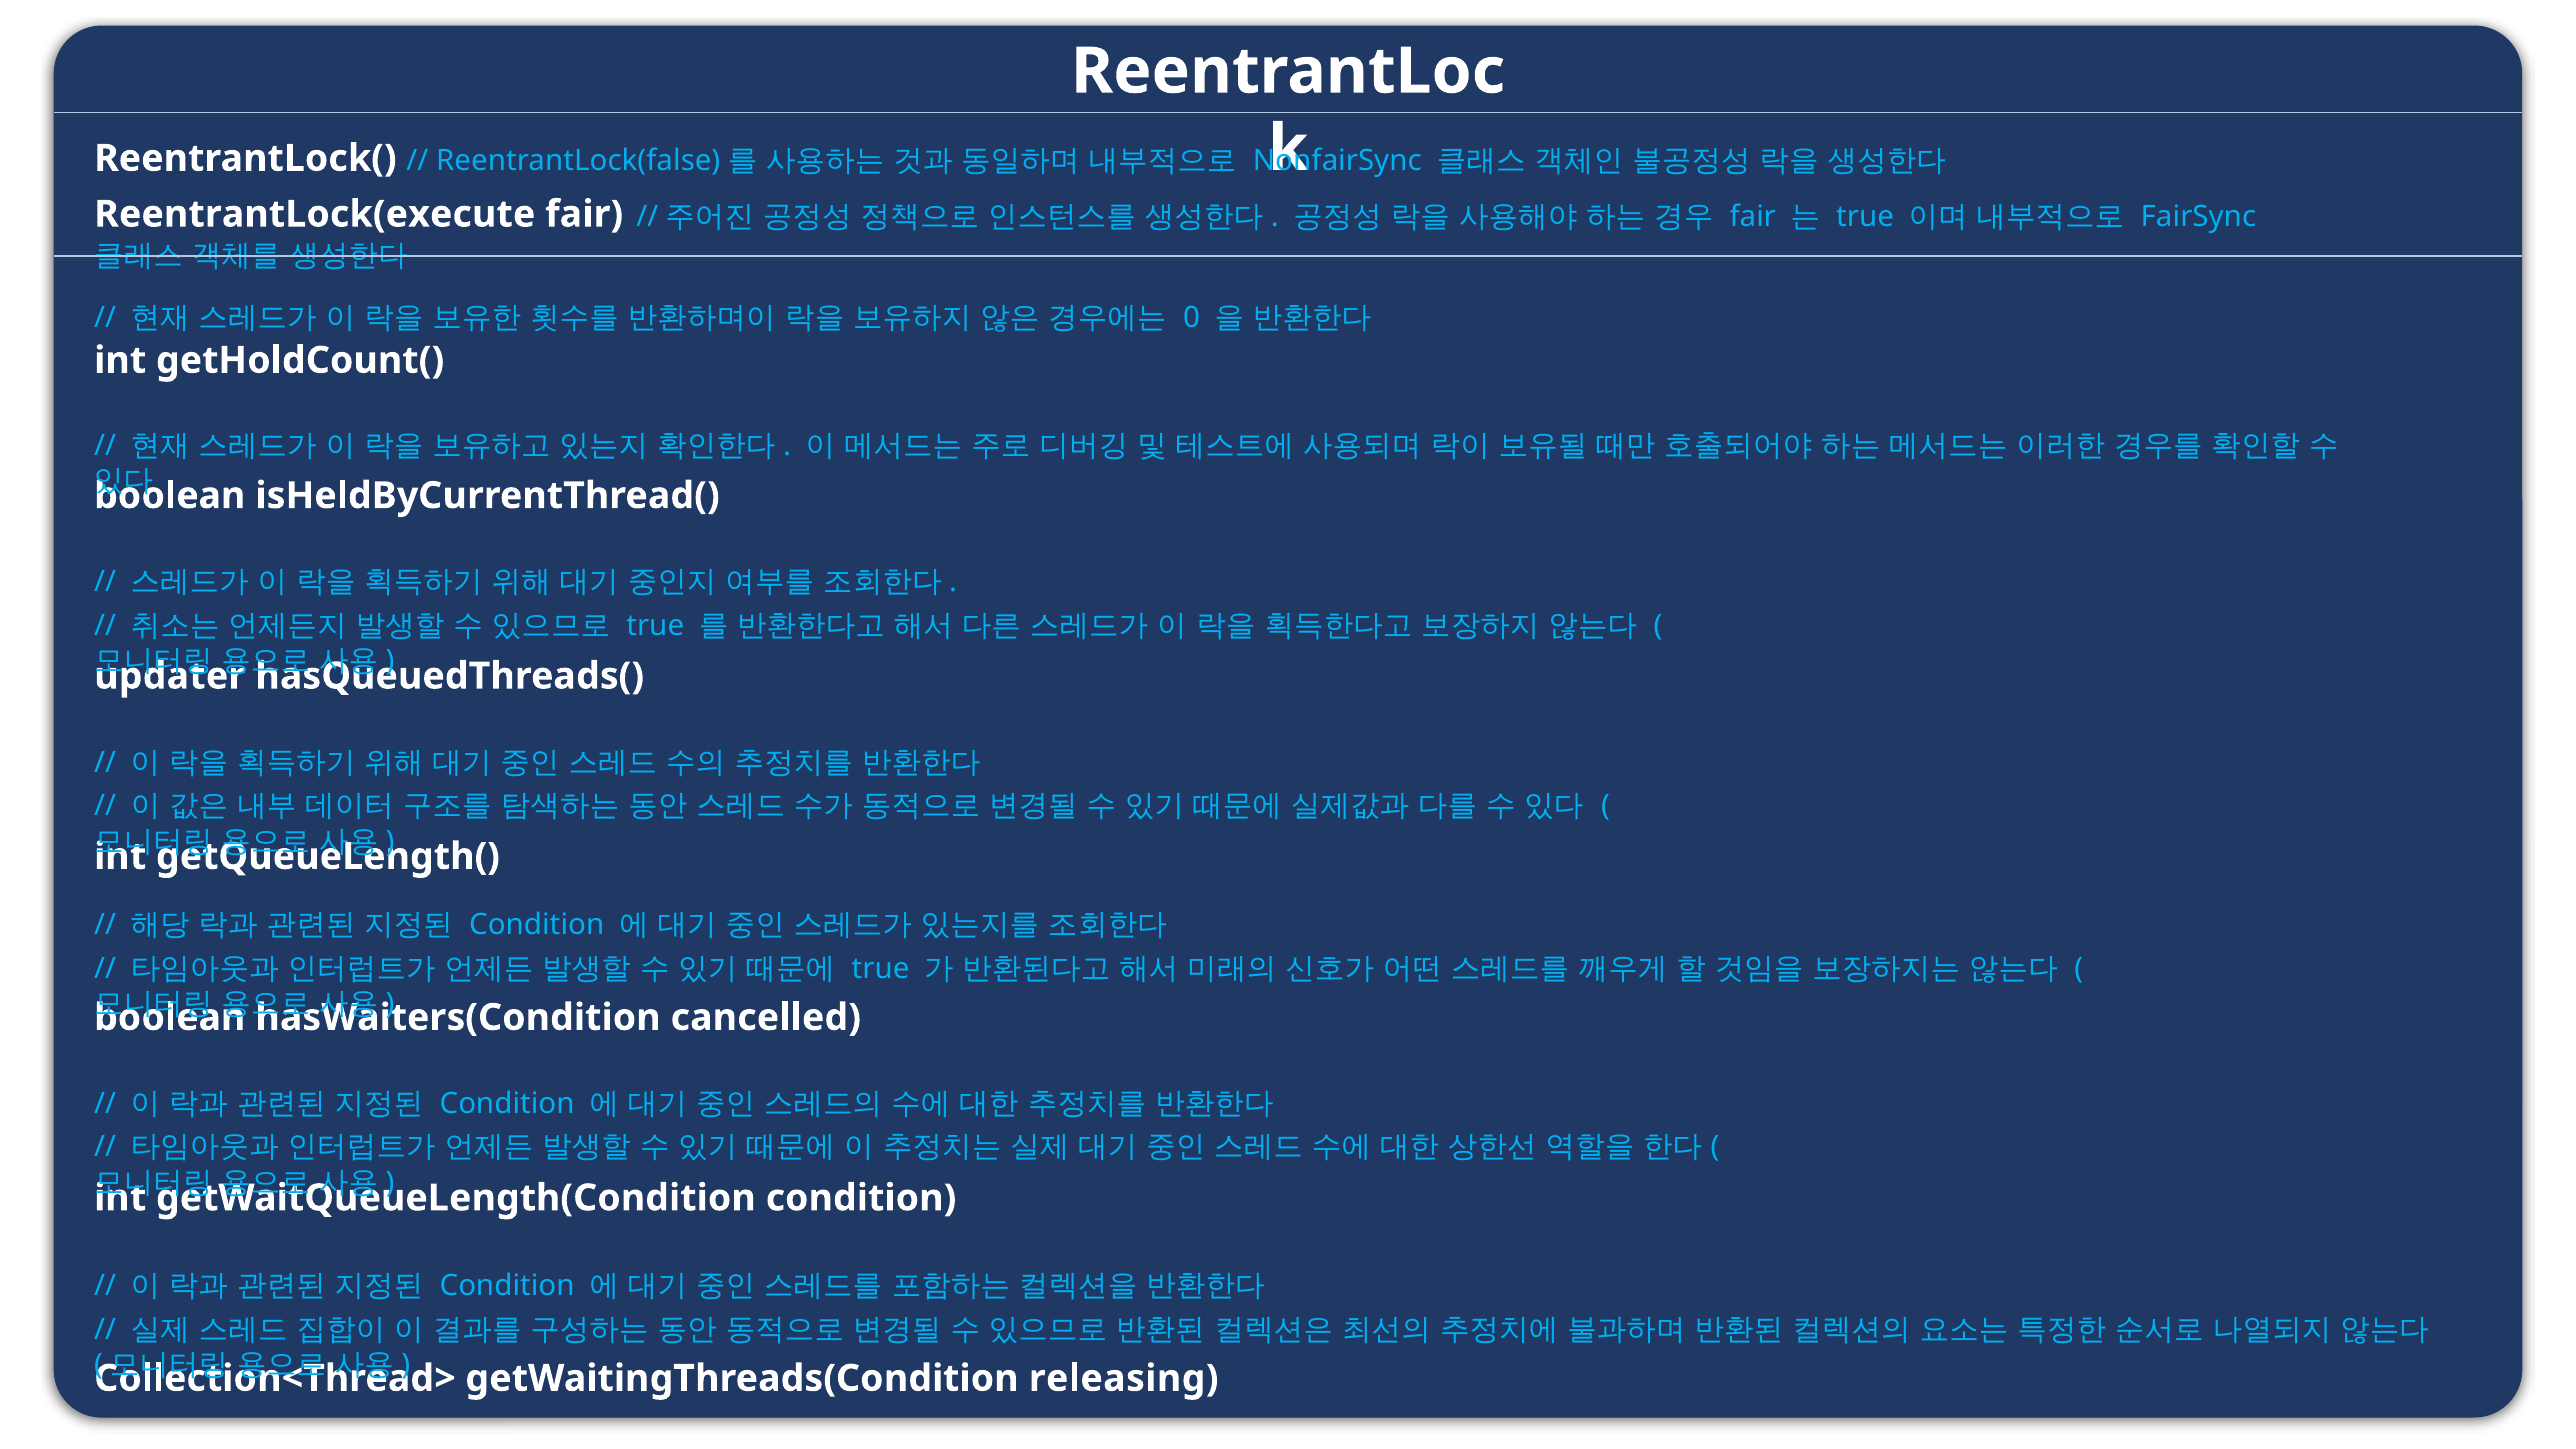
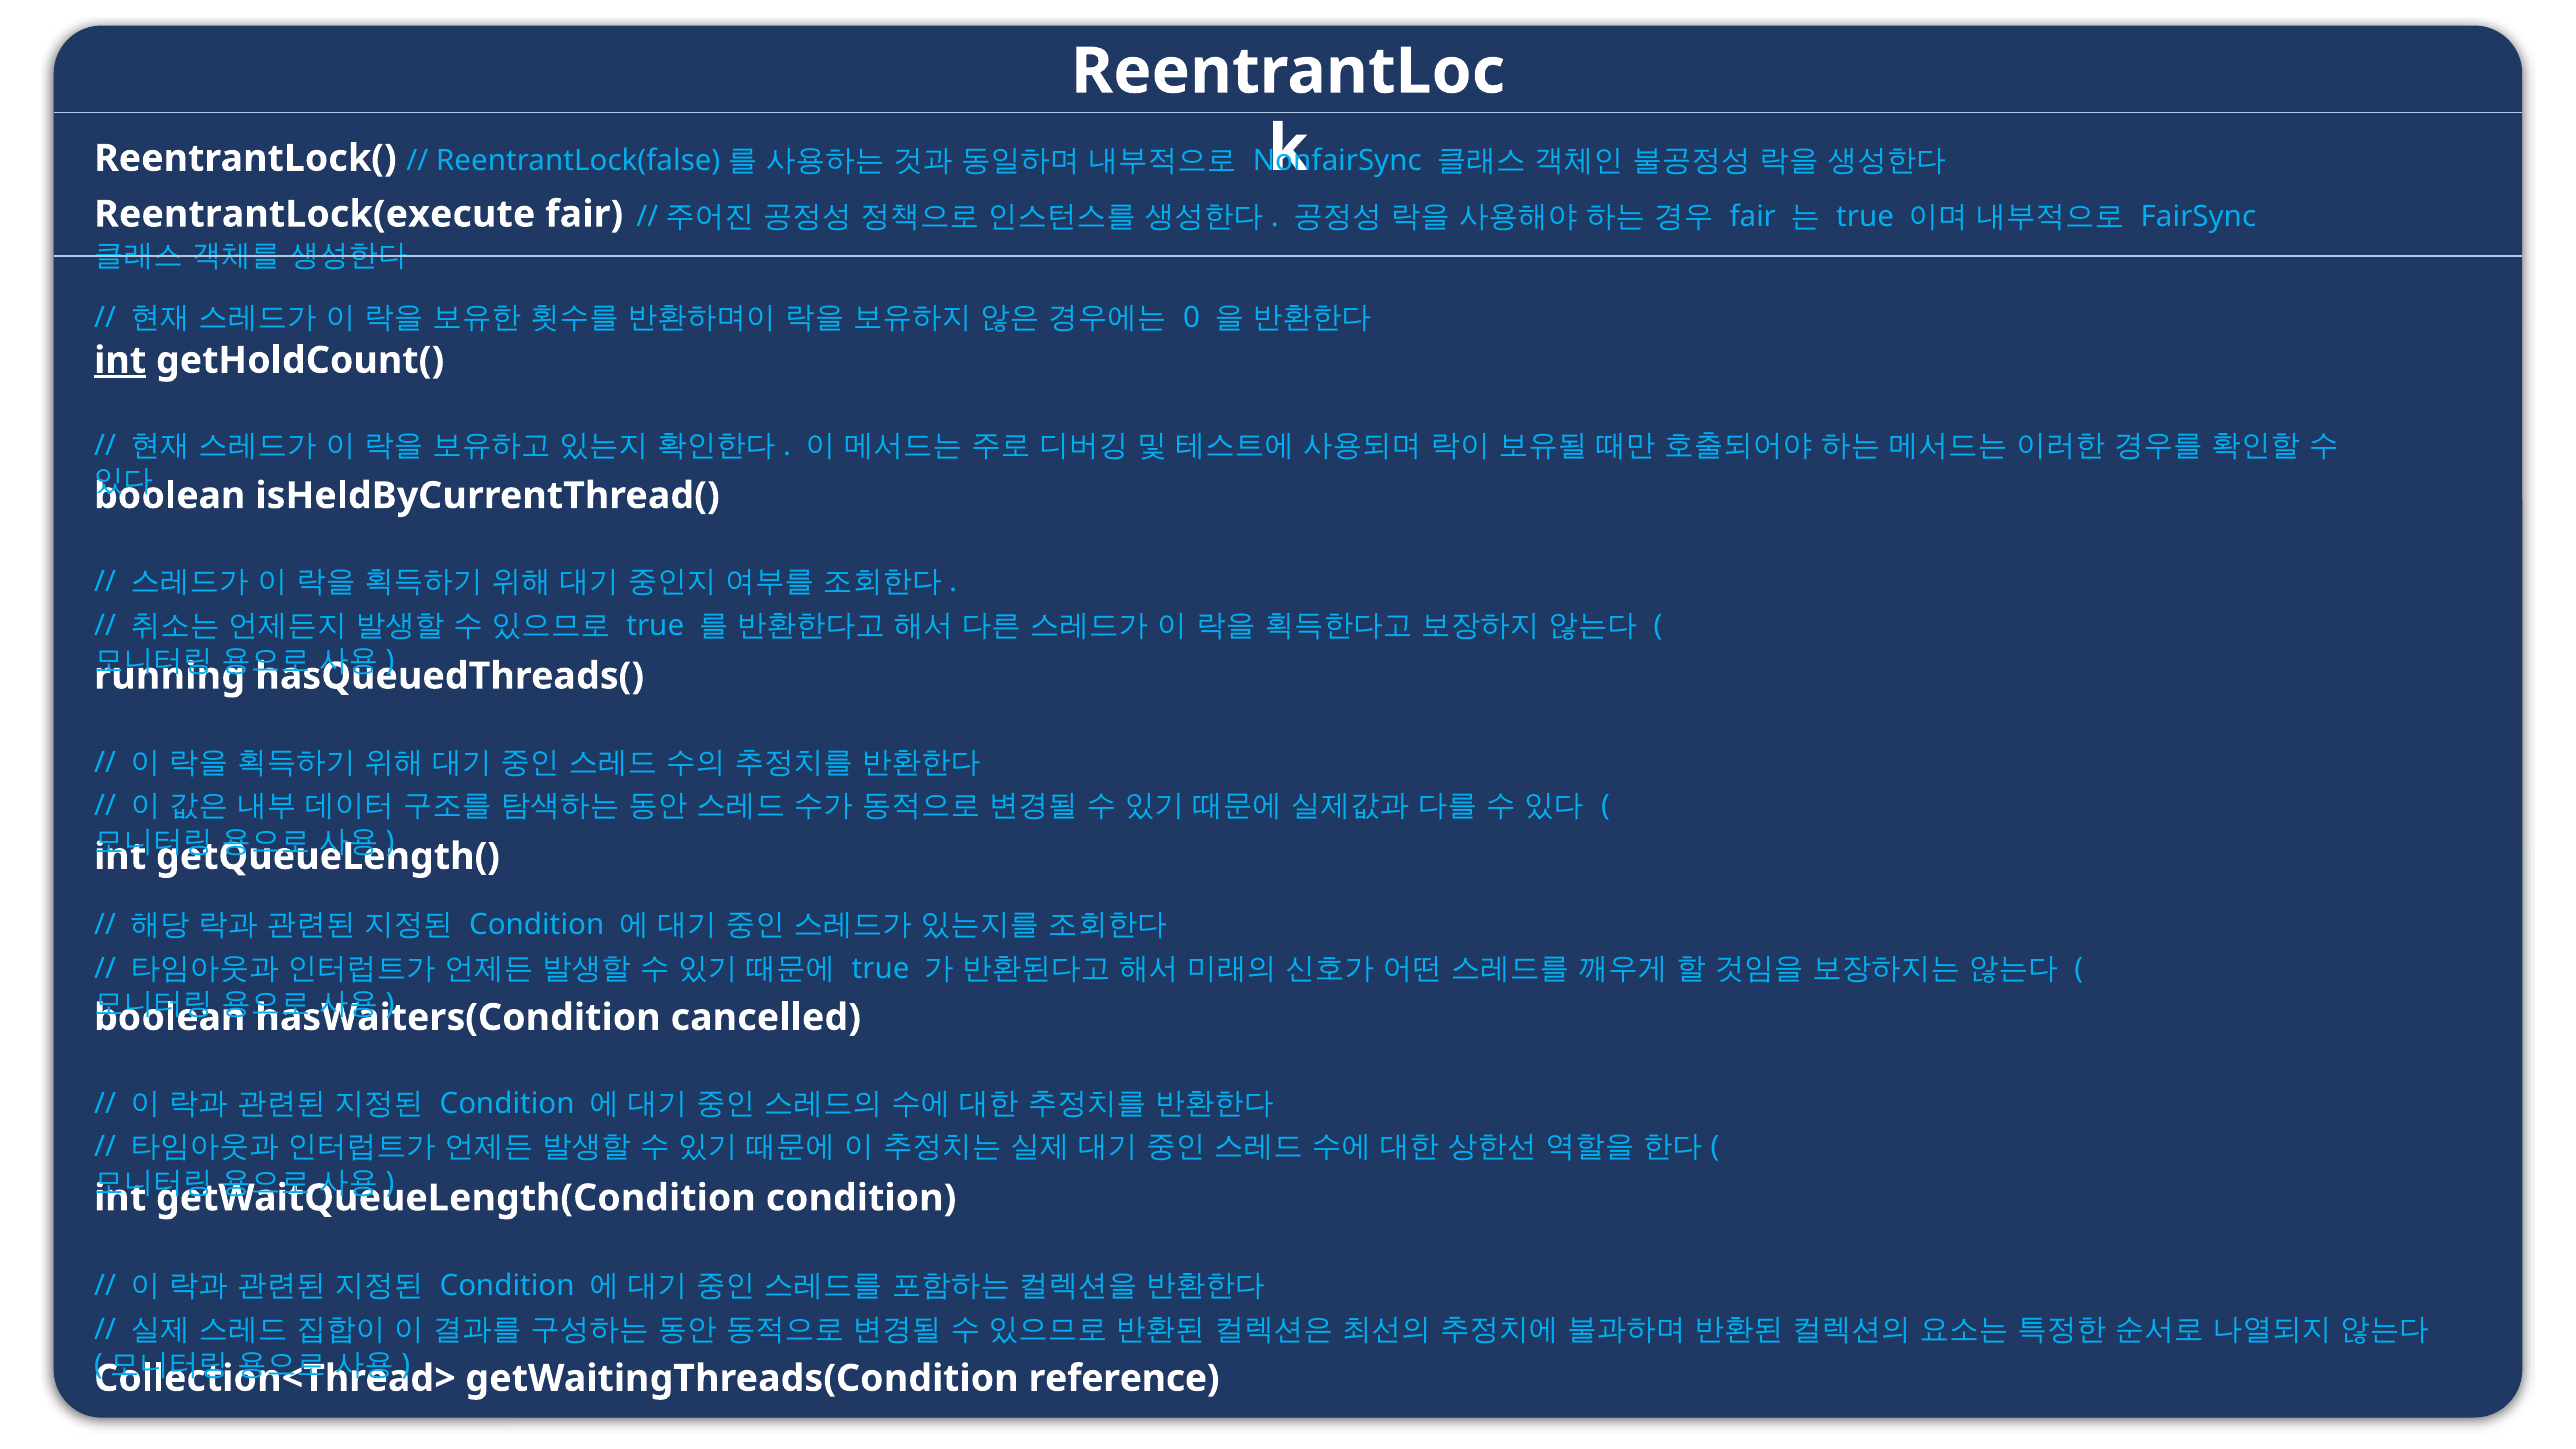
int underline: none -> present (120, 360)
updater: updater -> running (170, 676)
releasing: releasing -> reference (1124, 1378)
